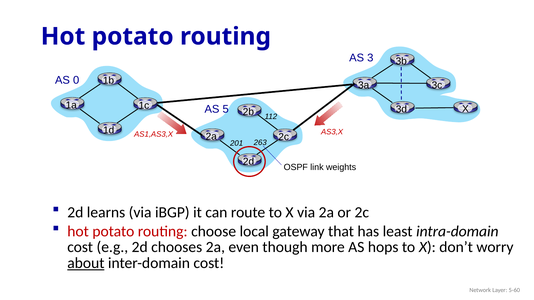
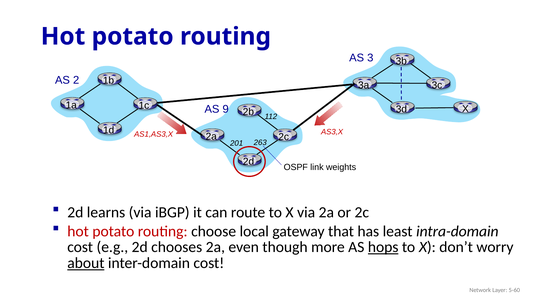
0: 0 -> 2 (76, 80)
5: 5 -> 9 (226, 109)
hops underline: none -> present (383, 247)
